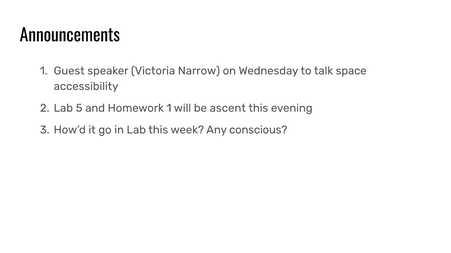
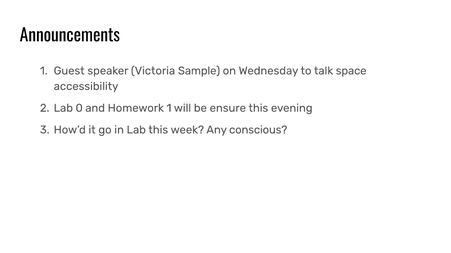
Narrow: Narrow -> Sample (199, 71)
5: 5 -> 0 (79, 108)
ascent: ascent -> ensure (228, 108)
